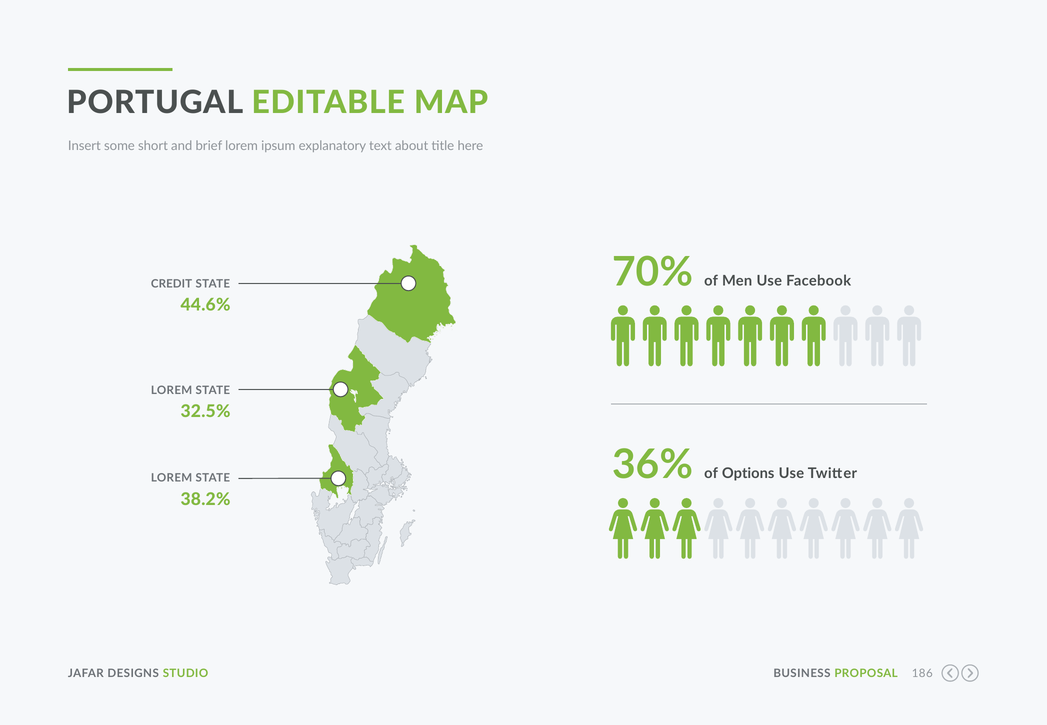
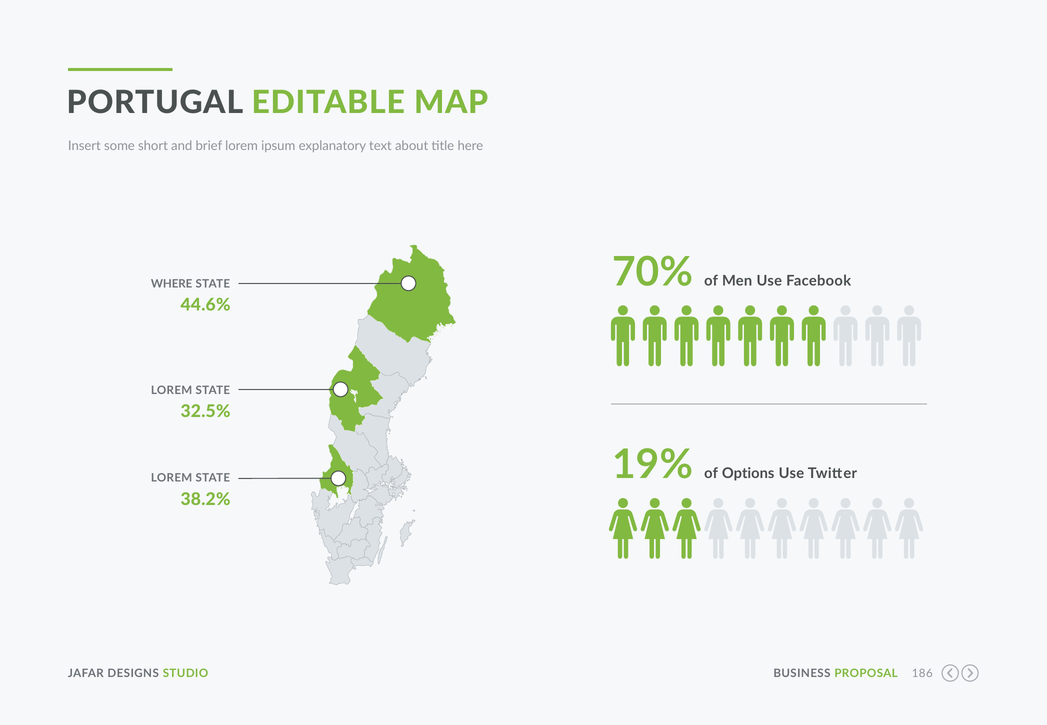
CREDIT: CREDIT -> WHERE (172, 284)
36%: 36% -> 19% (653, 465)
